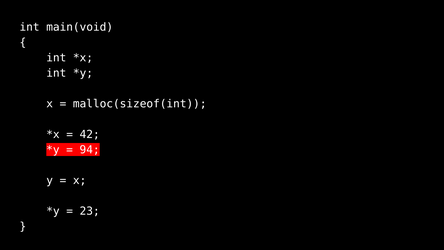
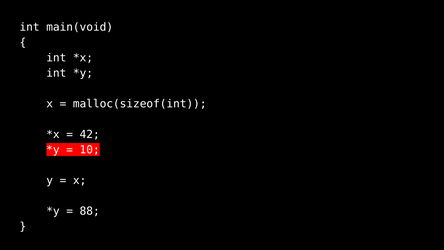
94: 94 -> 10 (90, 150)
23: 23 -> 88 (90, 211)
